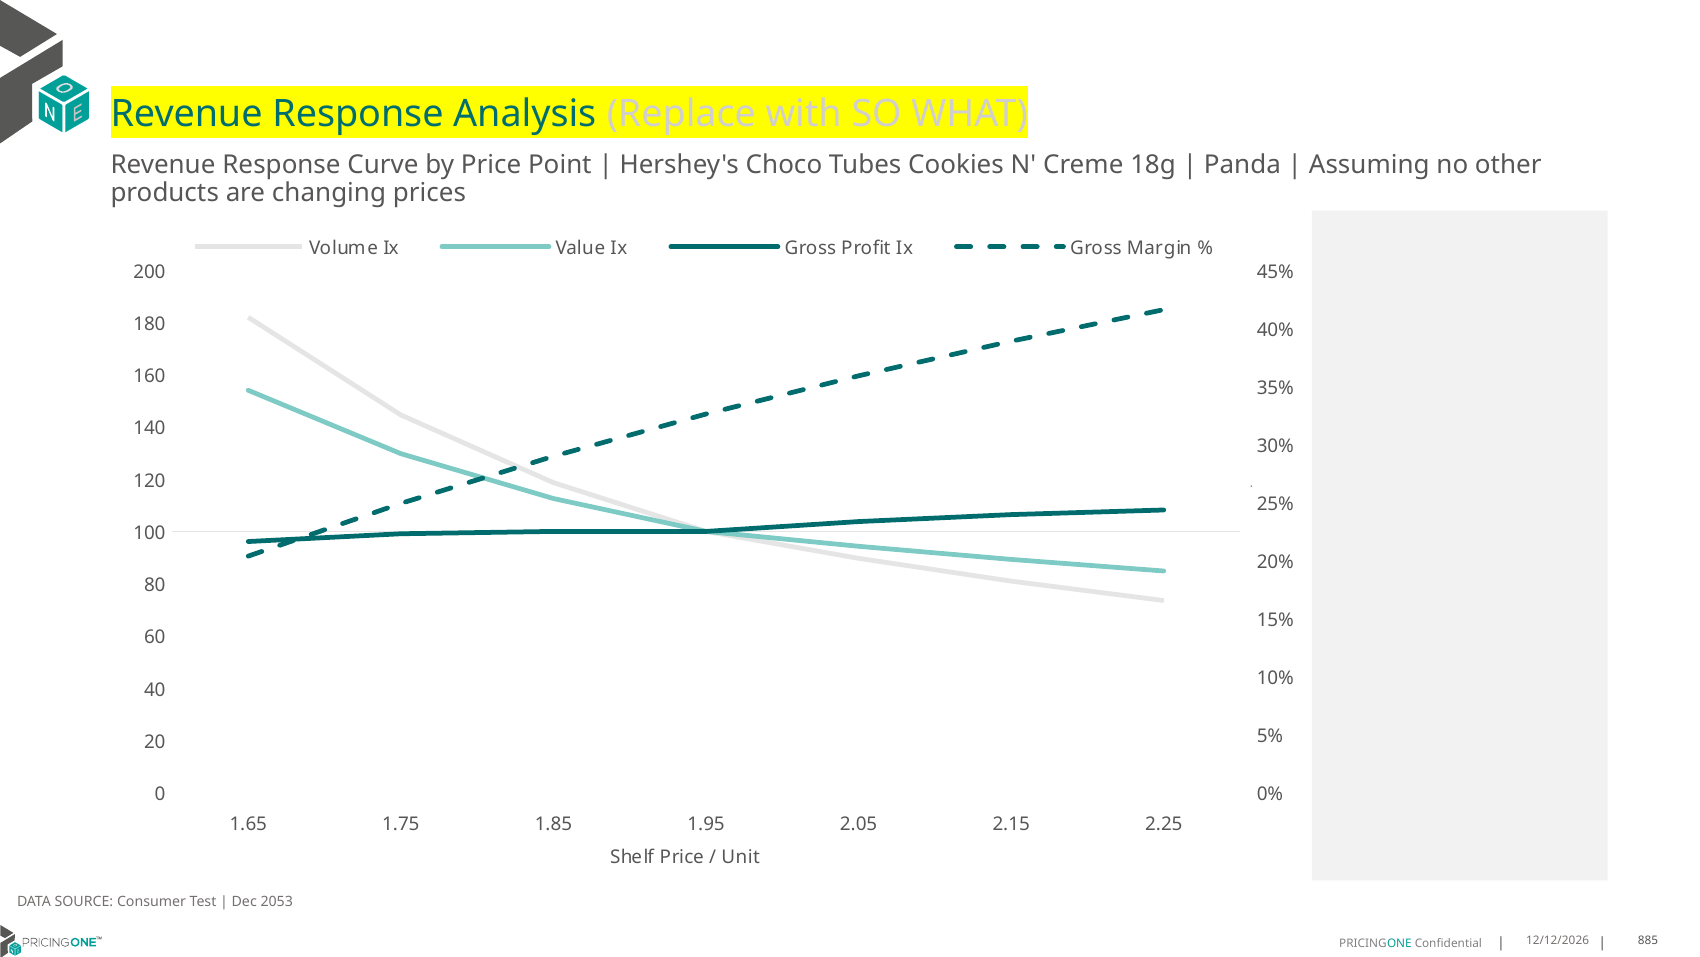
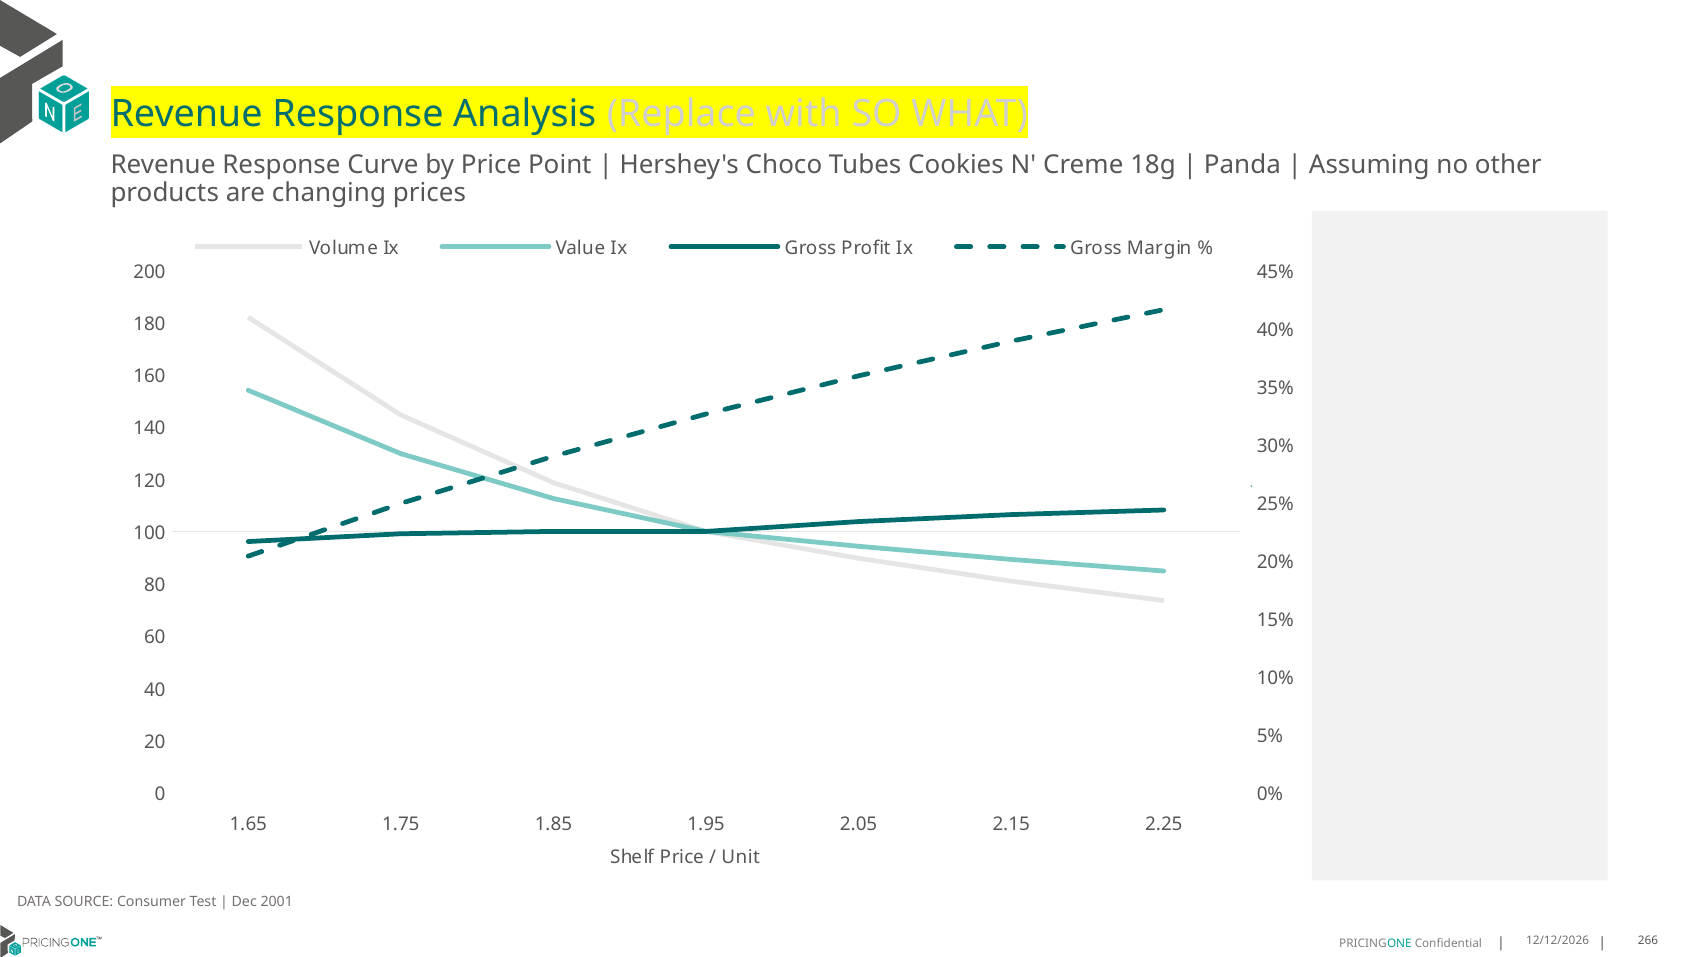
2053: 2053 -> 2001 (277, 901)
885: 885 -> 266 (1648, 940)
